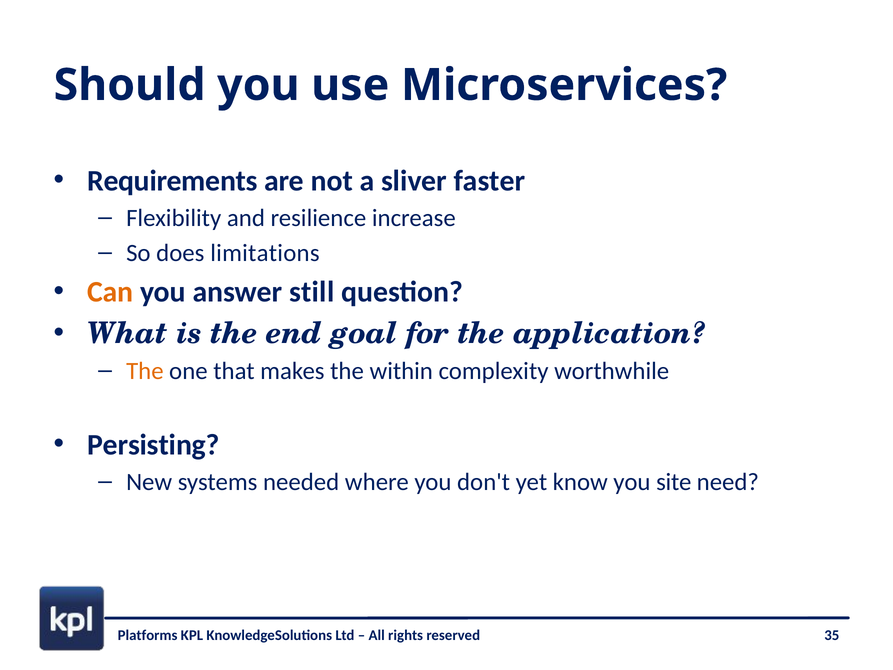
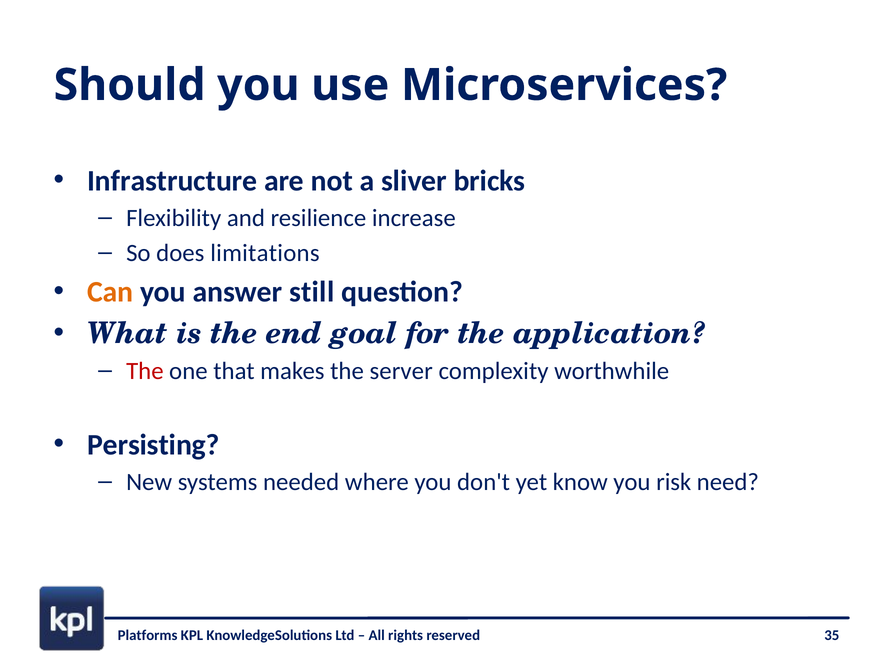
Requirements: Requirements -> Infrastructure (172, 181)
faster: faster -> bricks (489, 181)
The colour: orange -> red (145, 371)
within: within -> server (401, 371)
site: site -> risk (674, 482)
